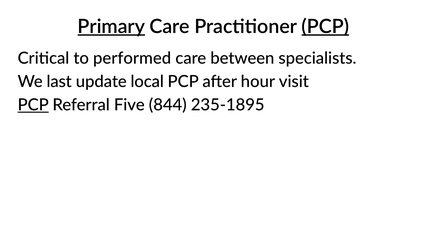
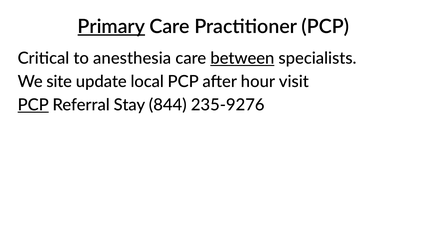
PCP underline: present -> none (325, 27)
performed: performed -> anesthesia (132, 58)
between underline: none -> present (242, 58)
last: last -> site (59, 82)
Five: Five -> Stay (129, 105)
235-1895: 235-1895 -> 235-9276 (228, 105)
